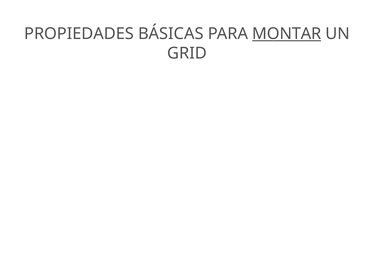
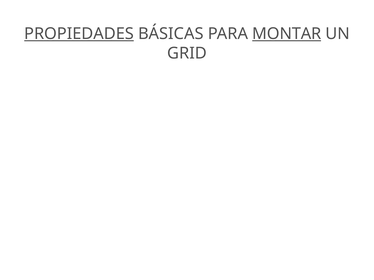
PROPIEDADES underline: none -> present (79, 34)
